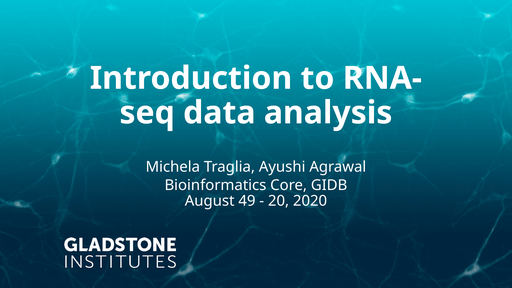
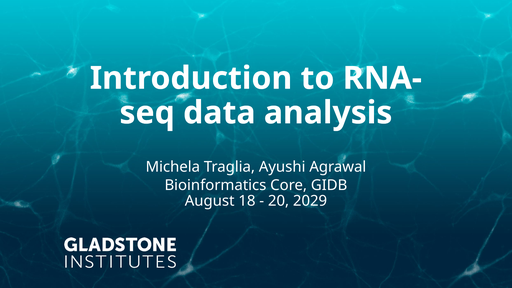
49: 49 -> 18 (247, 201)
2020: 2020 -> 2029 (310, 201)
